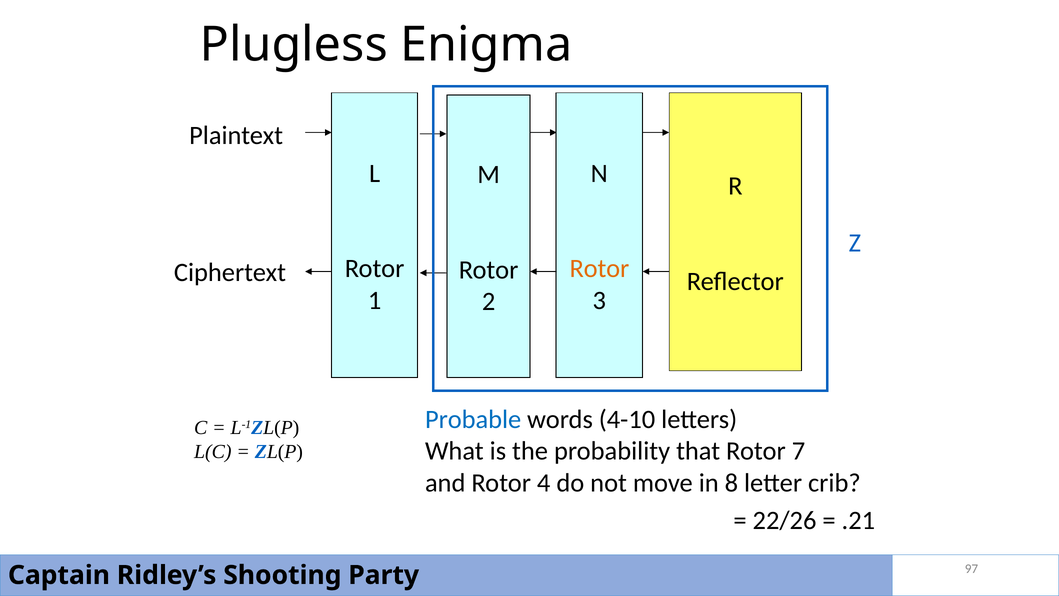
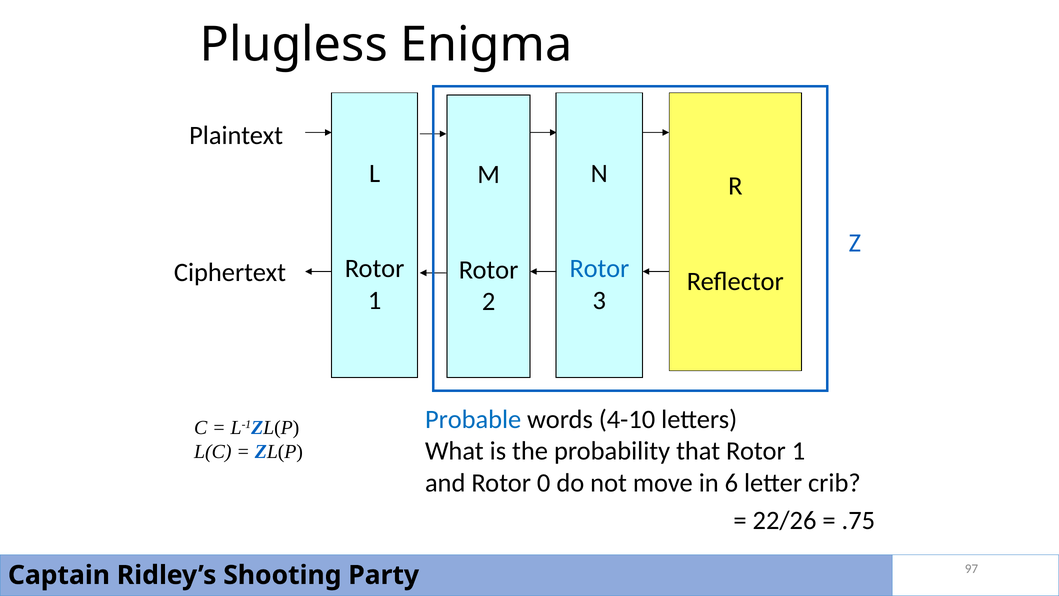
Rotor colour: orange -> blue (599, 269)
that Rotor 7: 7 -> 1 (798, 451)
4: 4 -> 0 (544, 483)
8: 8 -> 6 (731, 483)
.21: .21 -> .75 (858, 520)
